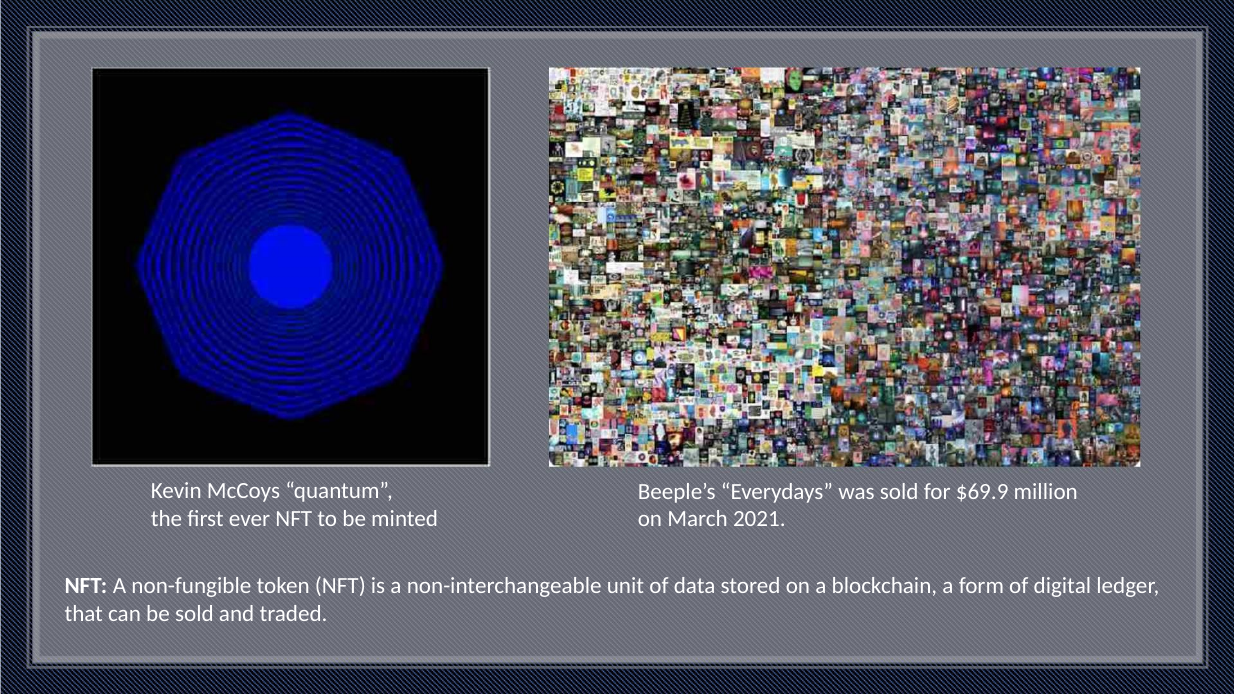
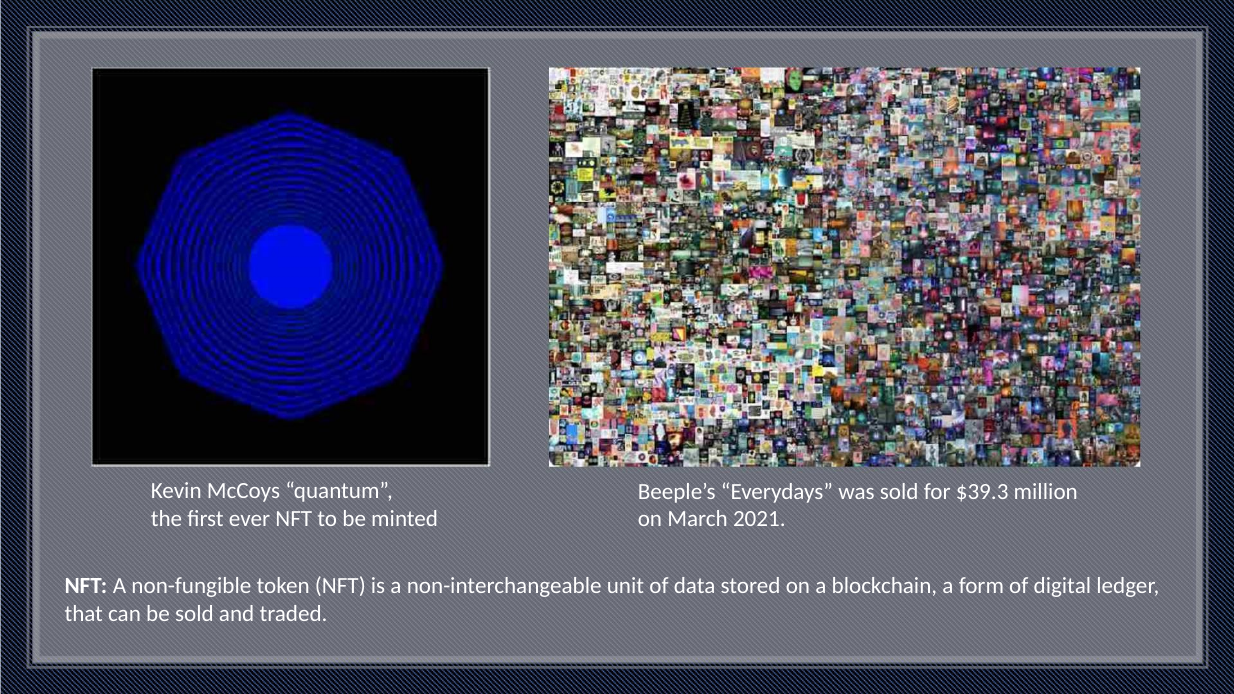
$69.9: $69.9 -> $39.3 (982, 491)
